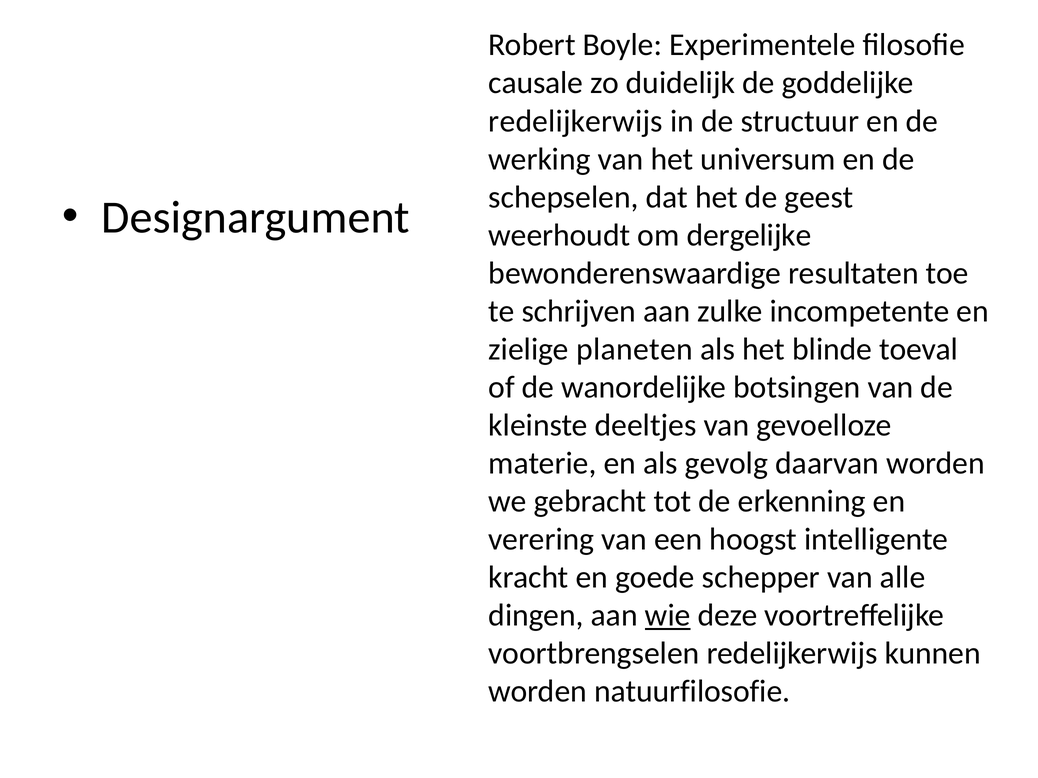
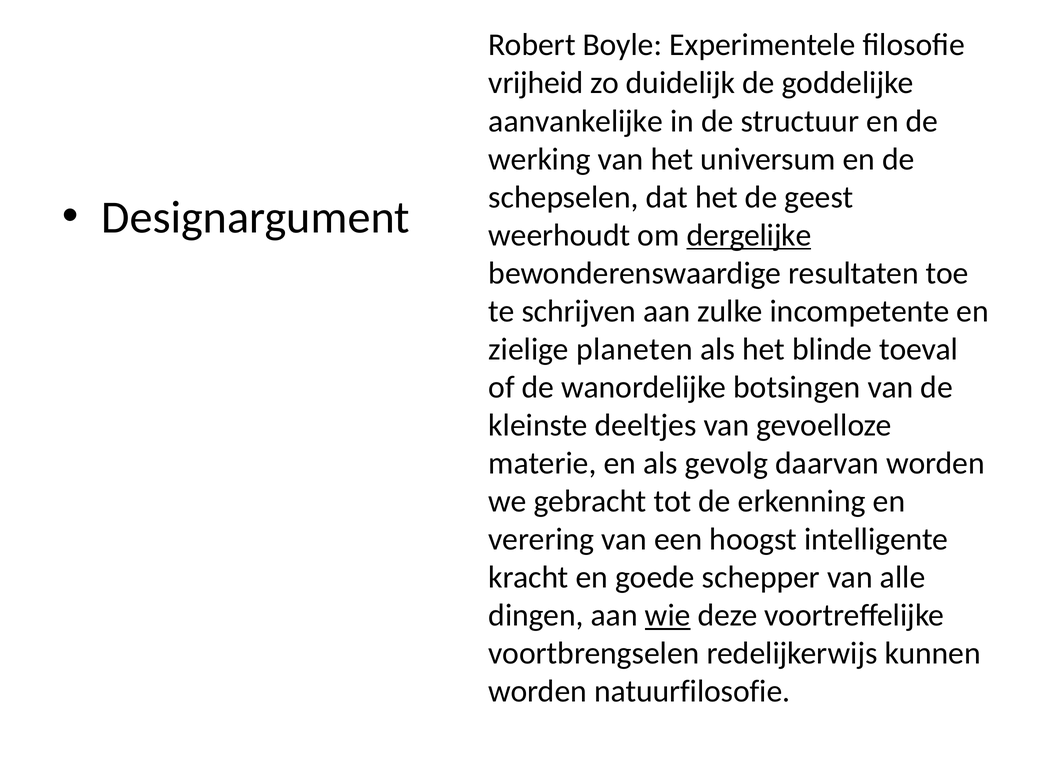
causale: causale -> vrijheid (536, 83)
redelijkerwijs: redelijkerwijs -> aanvankelijke (576, 121)
dergelijke underline: none -> present (749, 235)
